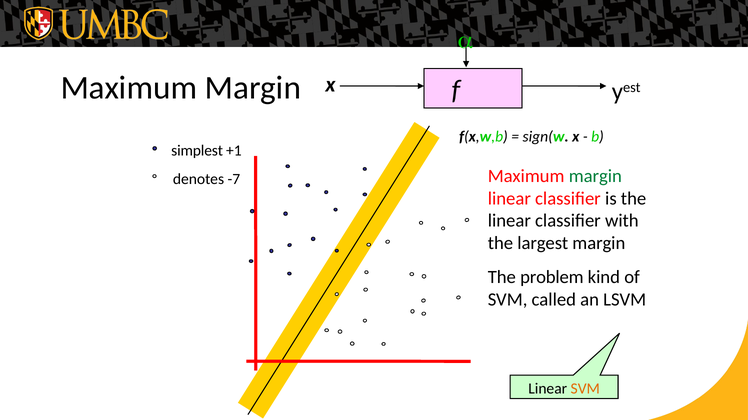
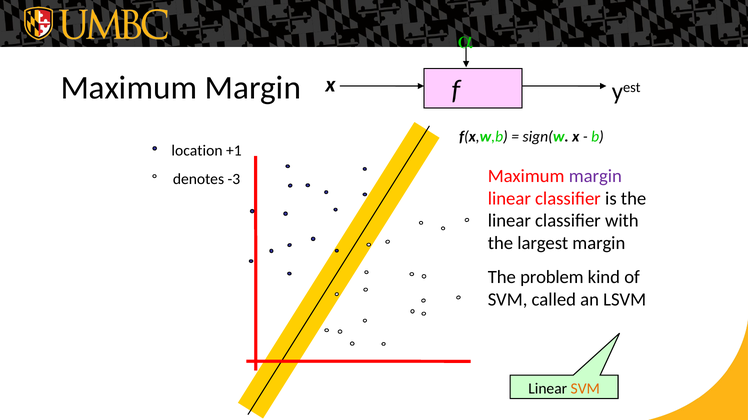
simplest: simplest -> location (197, 151)
margin colour: green -> purple (595, 176)
-7: -7 -> -3 (234, 179)
